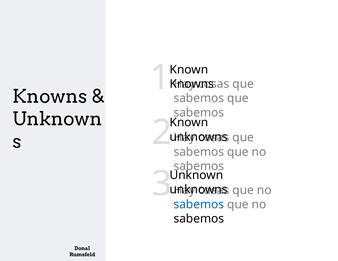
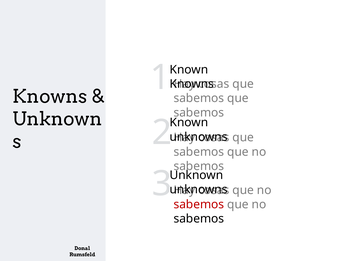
sabemos colour: blue -> red (199, 205)
